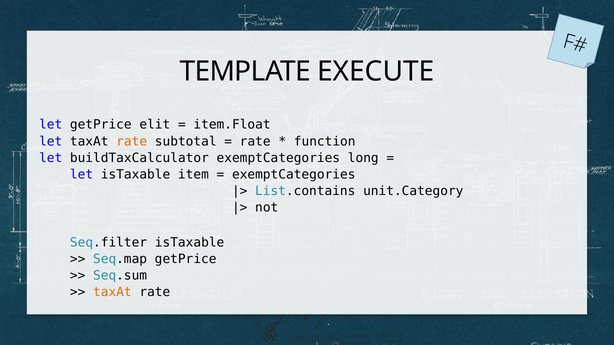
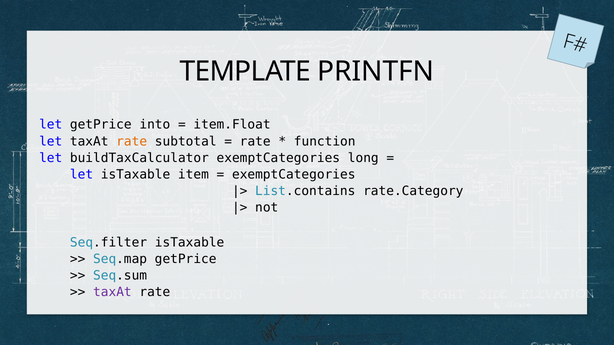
EXECUTE: EXECUTE -> PRINTFN (376, 72)
elit: elit -> into (155, 125)
unit.Category: unit.Category -> rate.Category (413, 191)
taxAt colour: orange -> purple (112, 292)
